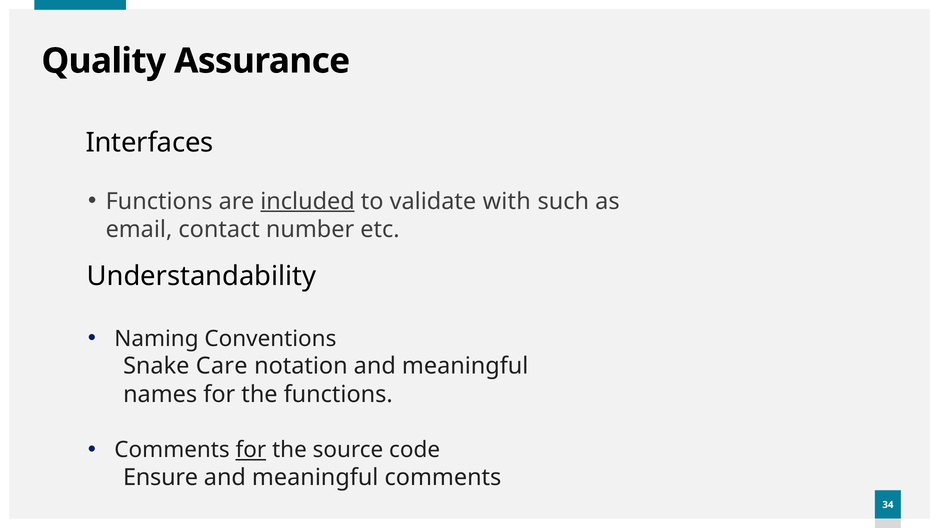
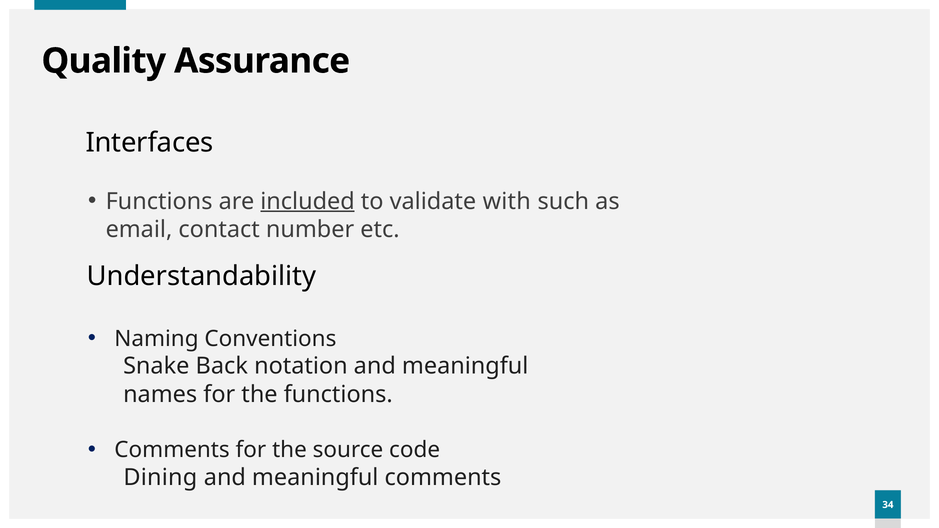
Care: Care -> Back (222, 366)
for underline: present -> none (251, 450)
Ensure: Ensure -> Dining (160, 478)
